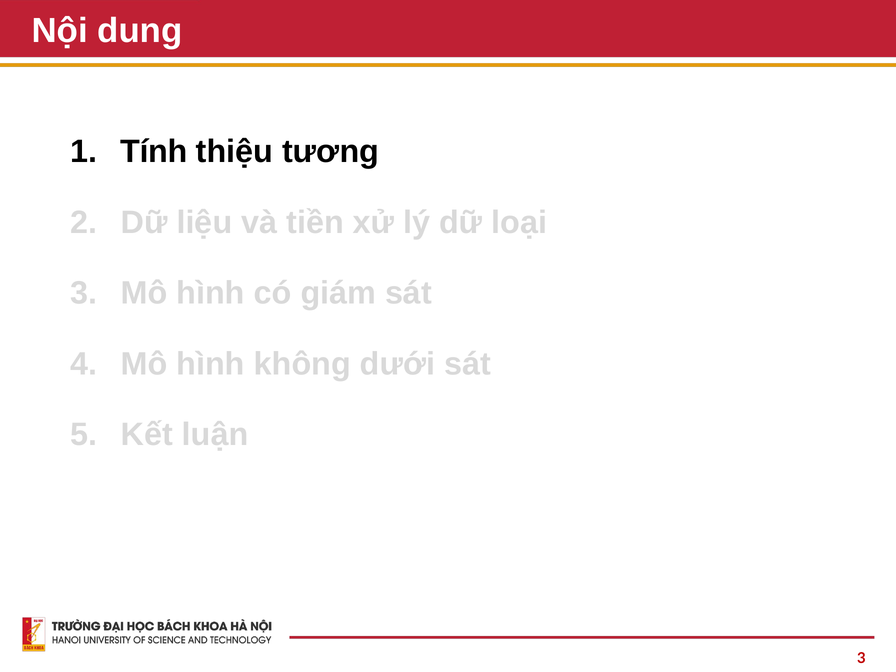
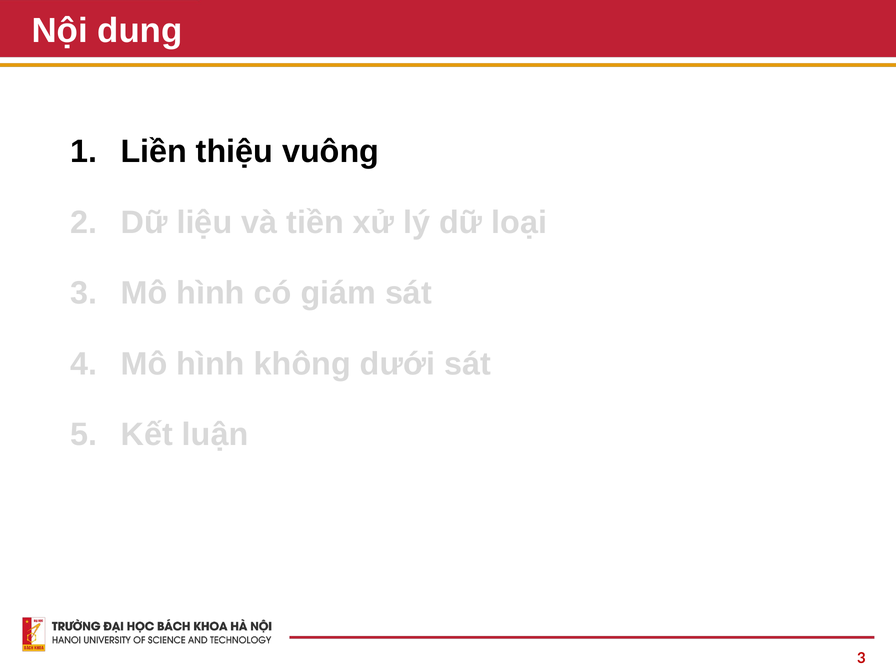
Tính: Tính -> Liền (154, 152)
tương: tương -> vuông (331, 152)
